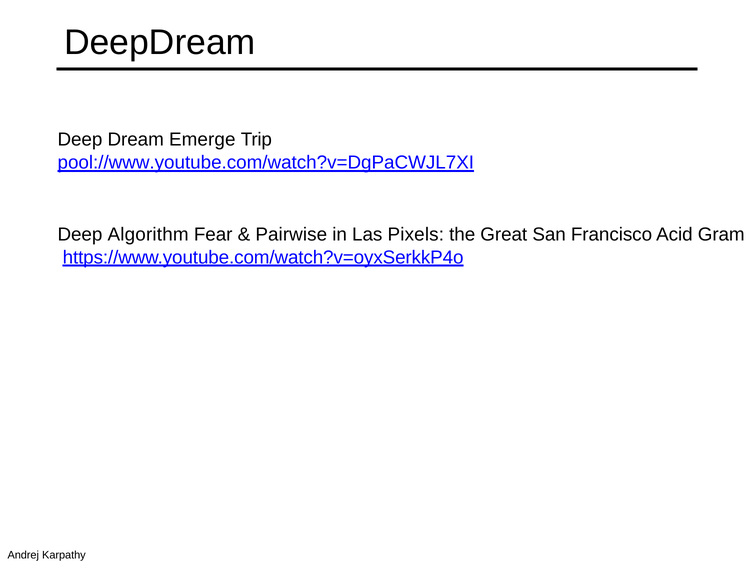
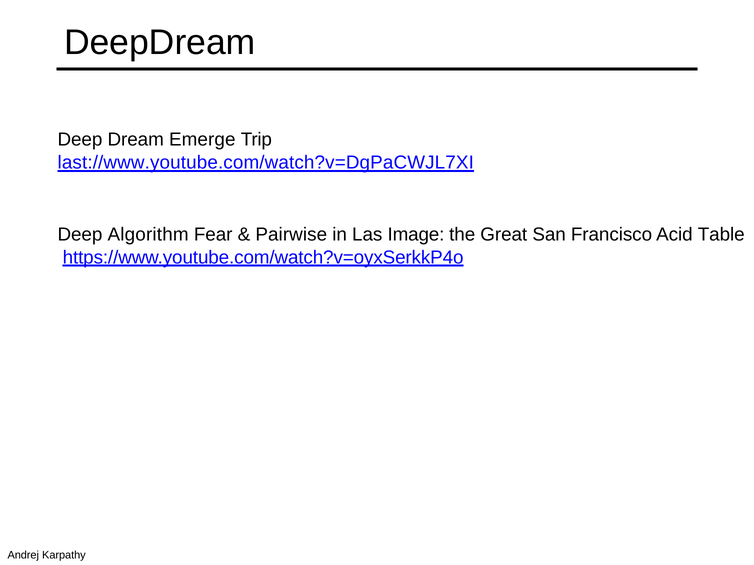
pool://www.youtube.com/watch?v=DgPaCWJL7XI: pool://www.youtube.com/watch?v=DgPaCWJL7XI -> last://www.youtube.com/watch?v=DgPaCWJL7XI (266, 163)
Pixels: Pixels -> Image (416, 235)
Gram: Gram -> Table (721, 235)
